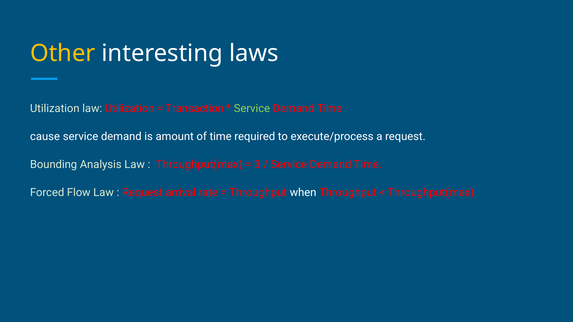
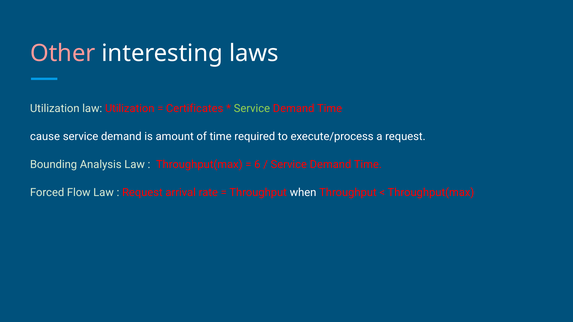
Other colour: yellow -> pink (63, 53)
Transaction: Transaction -> Certificates (195, 109)
3: 3 -> 6 (257, 165)
